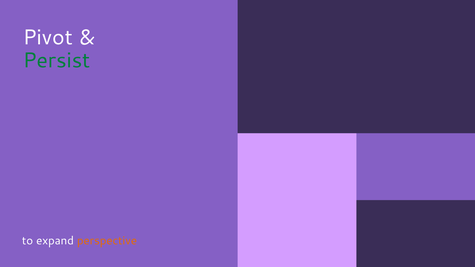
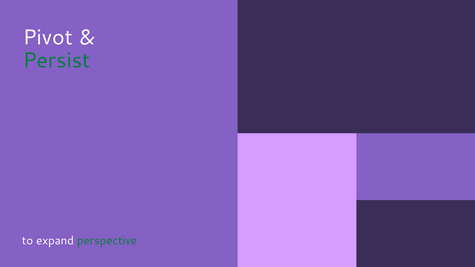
perspective colour: orange -> green (107, 241)
